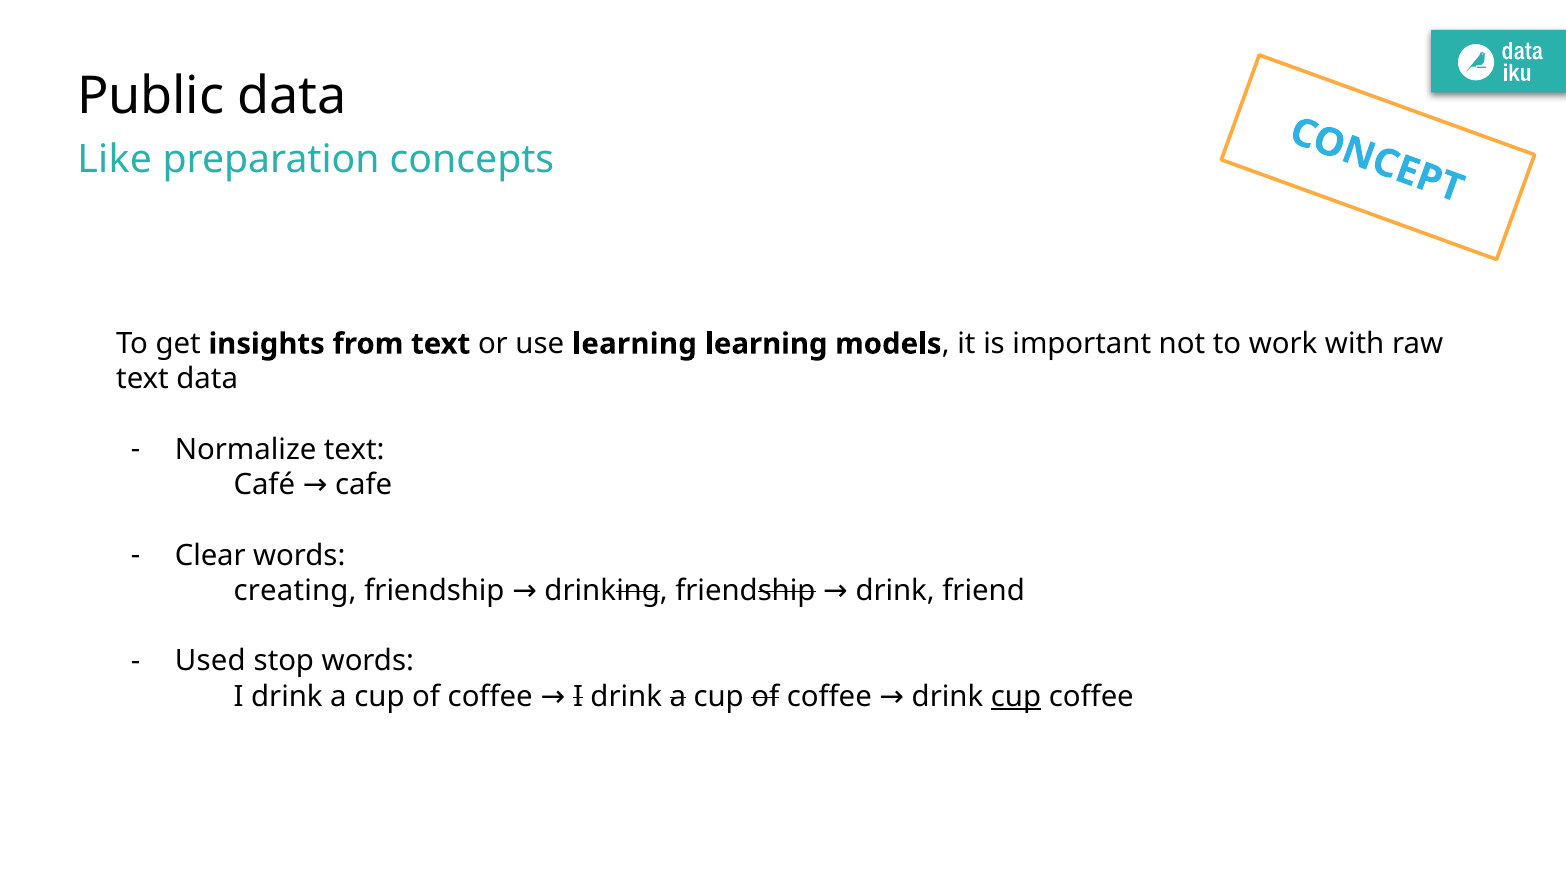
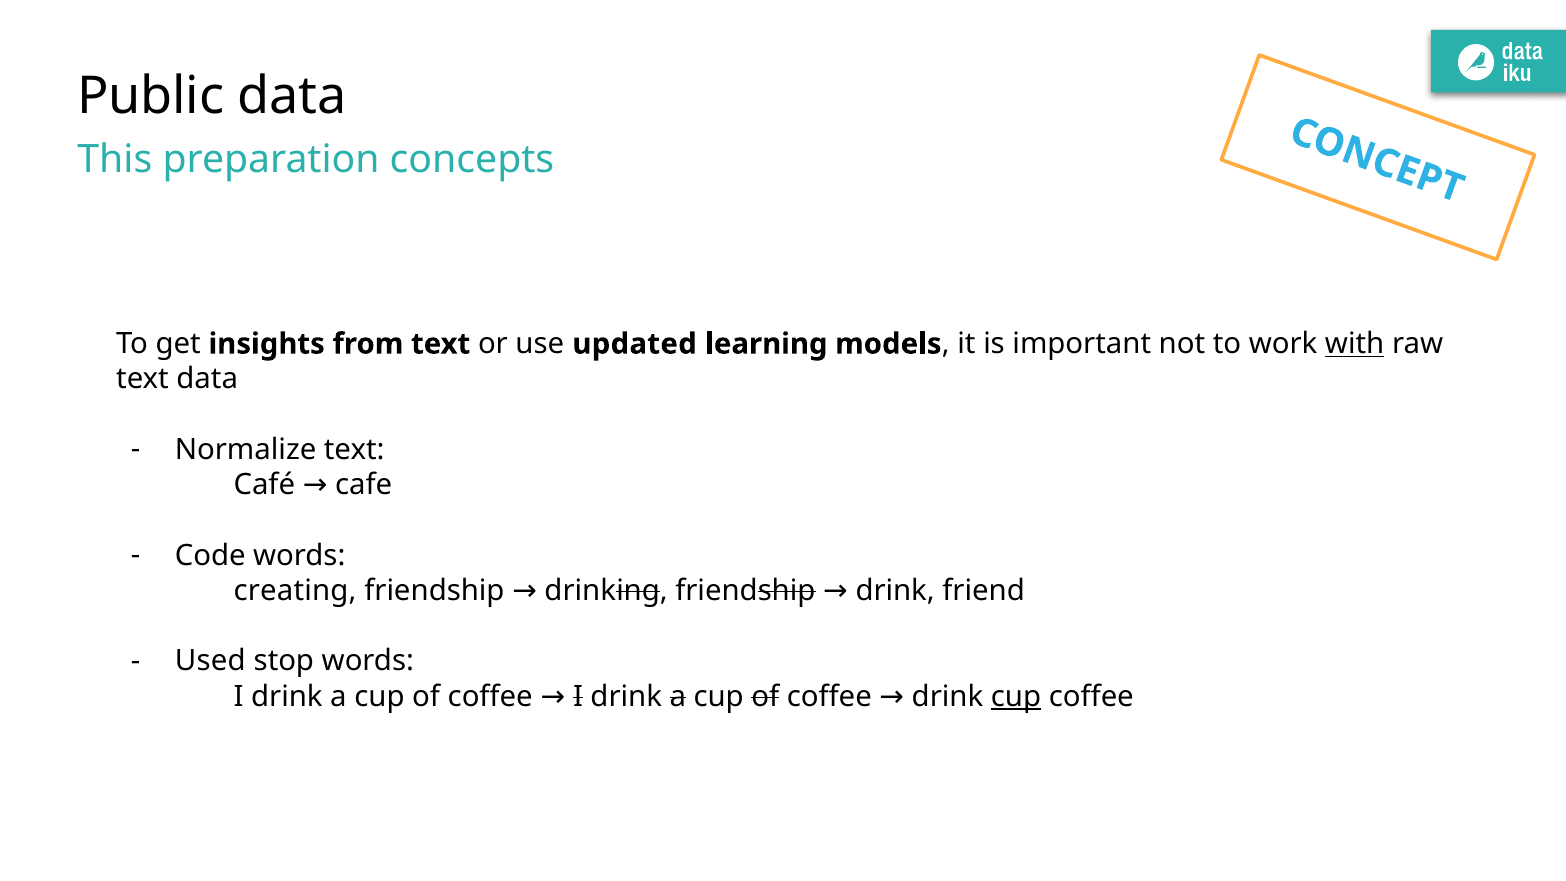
Like: Like -> This (115, 159)
use learning: learning -> updated (635, 344)
with underline: none -> present (1355, 344)
Clear: Clear -> Code (210, 555)
